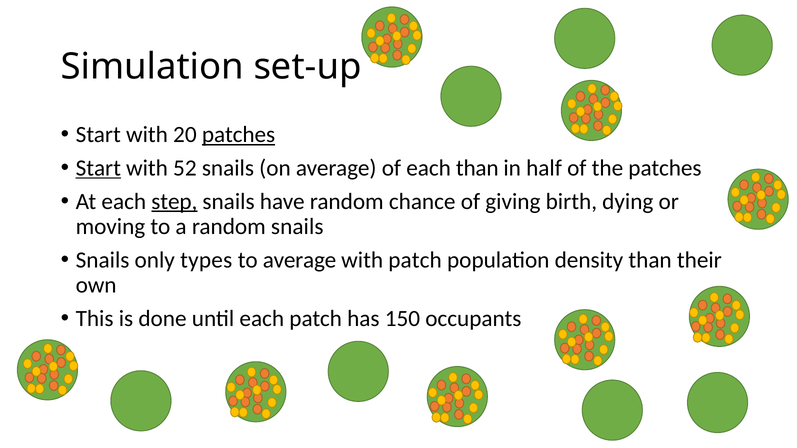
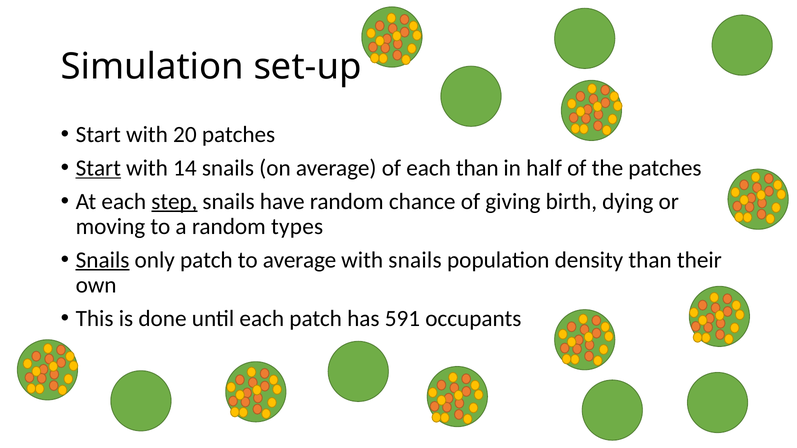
patches underline: present -> none (239, 135)
52: 52 -> 14 (185, 168)
random snails: snails -> types (297, 227)
Snails underline: none -> present (103, 260)
only types: types -> patch (206, 260)
with patch: patch -> snails (415, 260)
150: 150 -> 591 (402, 319)
